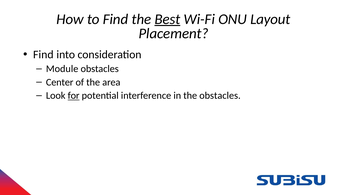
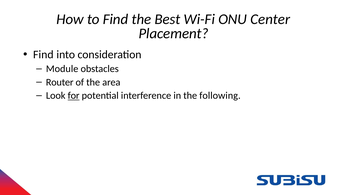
Best underline: present -> none (167, 19)
Layout: Layout -> Center (270, 19)
Center: Center -> Router (60, 82)
the obstacles: obstacles -> following (220, 96)
